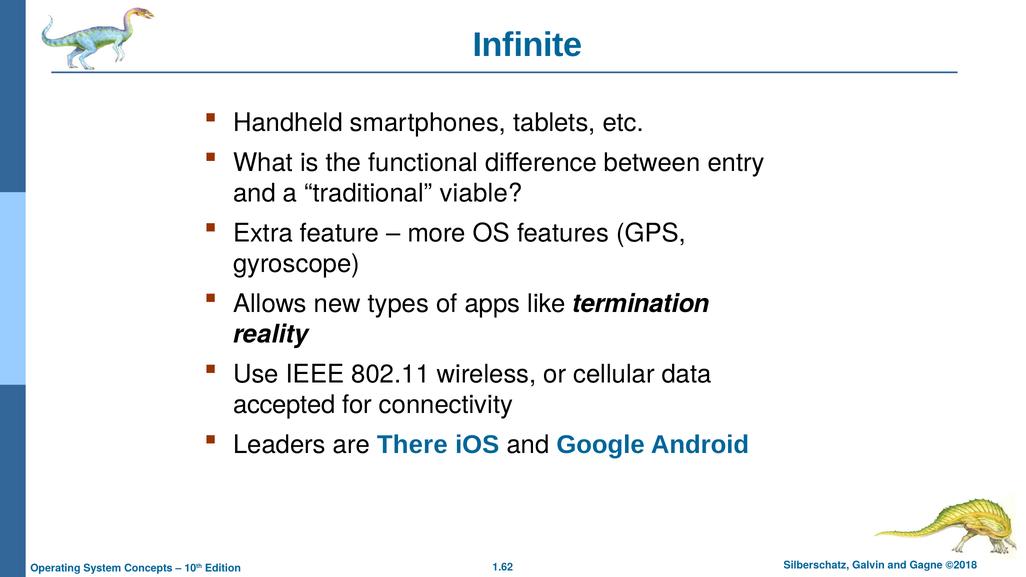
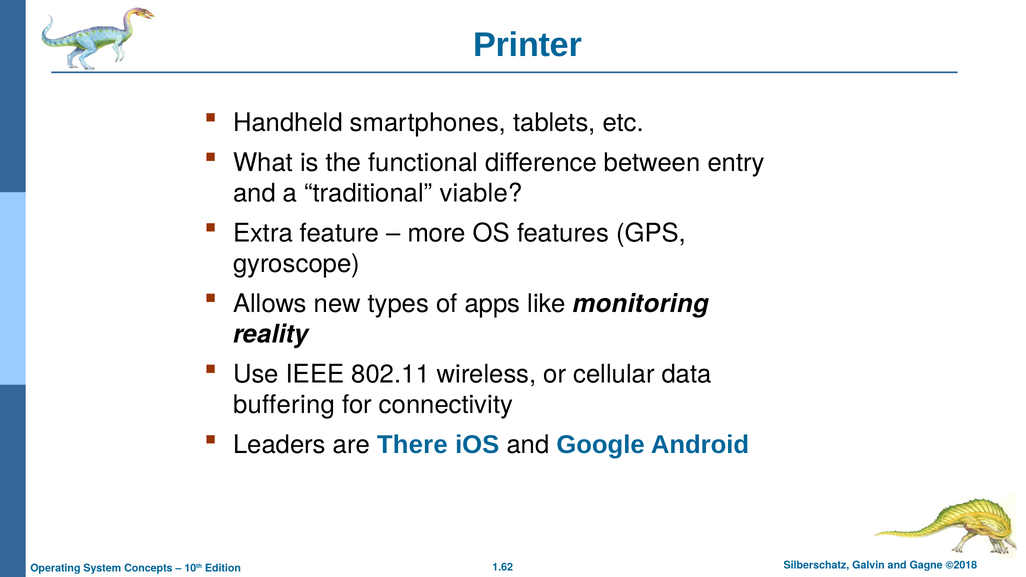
Infinite: Infinite -> Printer (528, 45)
termination: termination -> monitoring (641, 304)
accepted: accepted -> buffering (284, 405)
